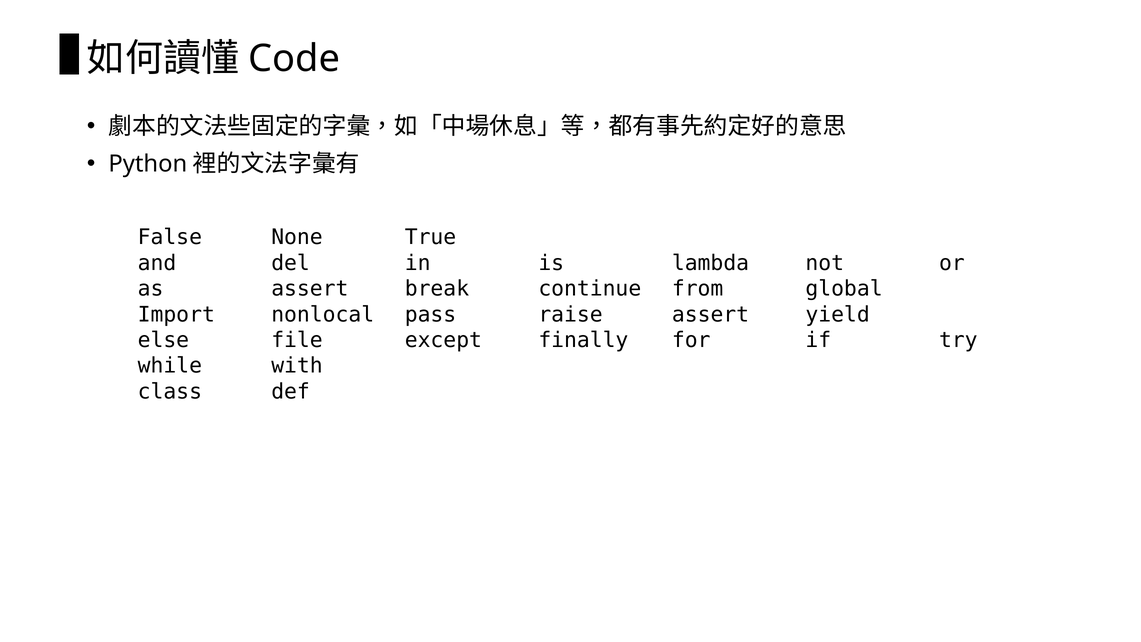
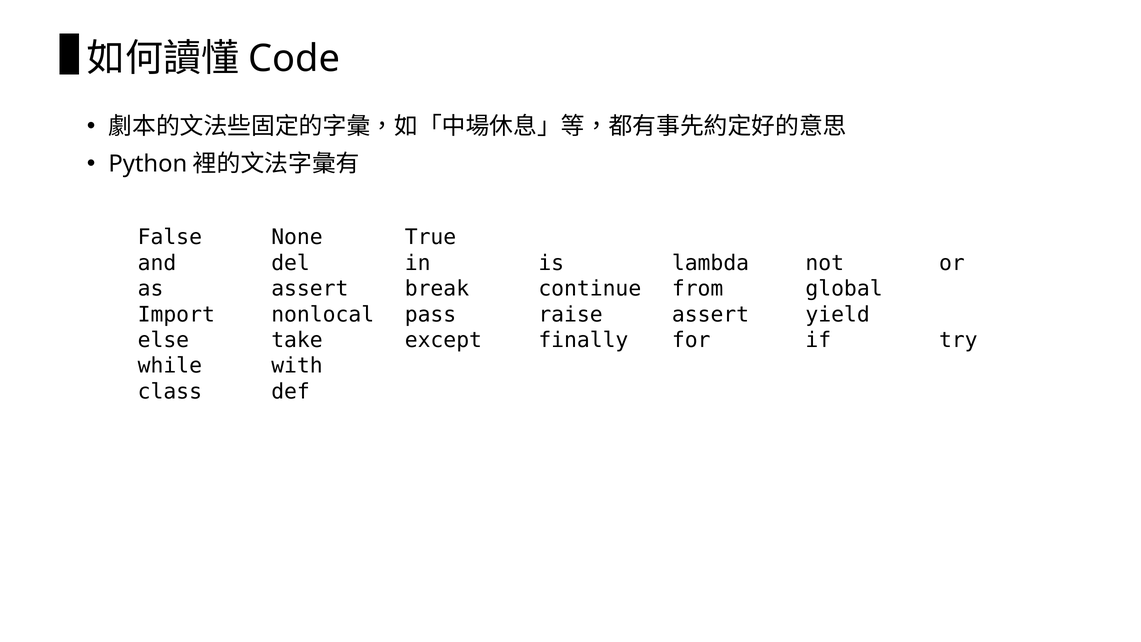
file: file -> take (297, 340)
